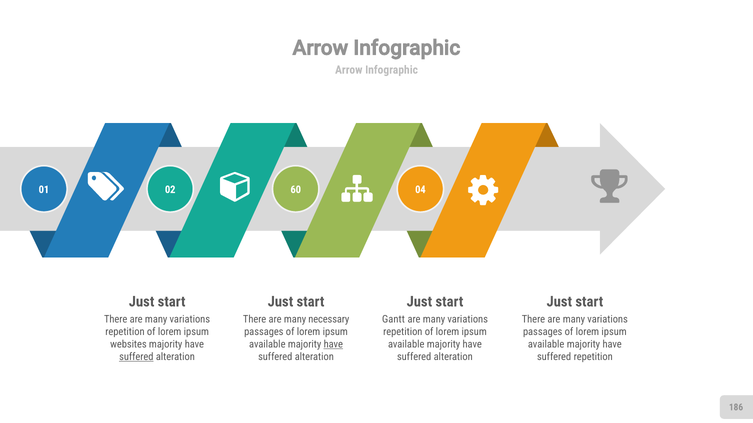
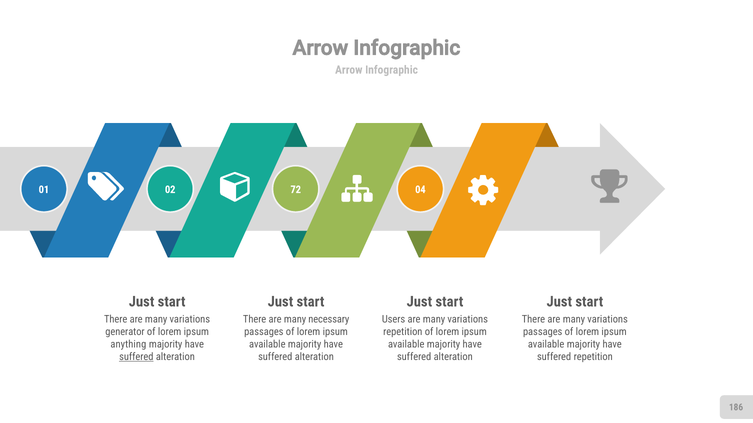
60: 60 -> 72 (296, 190)
Gantt: Gantt -> Users (394, 320)
repetition: repetition -> generator (125, 332)
websites: websites -> anything (128, 345)
have underline: present -> none (333, 345)
